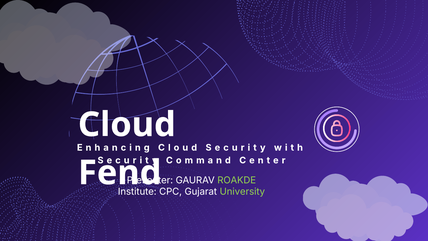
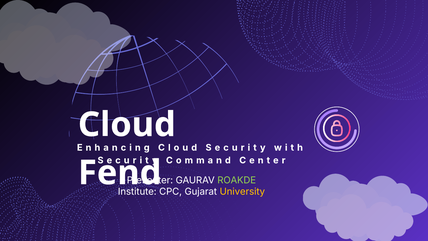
University colour: light green -> yellow (242, 192)
